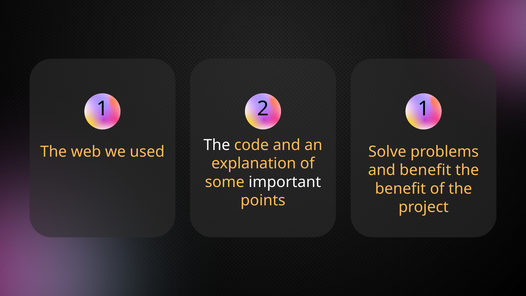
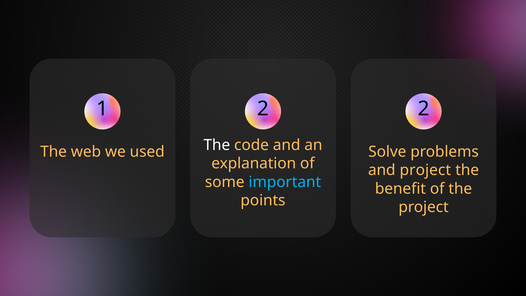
2 1: 1 -> 2 (424, 109)
and benefit: benefit -> project (425, 170)
important colour: white -> light blue (285, 182)
